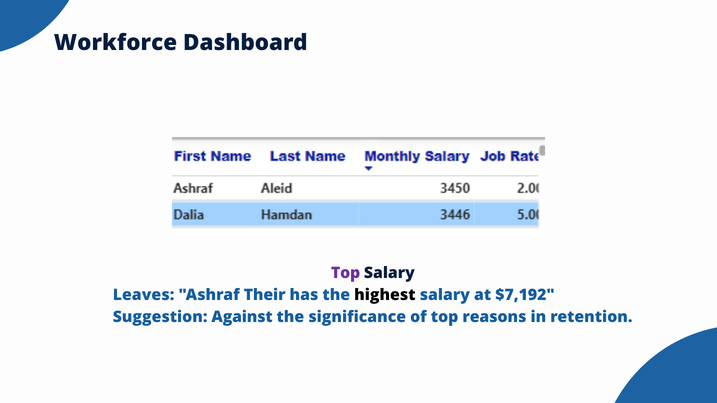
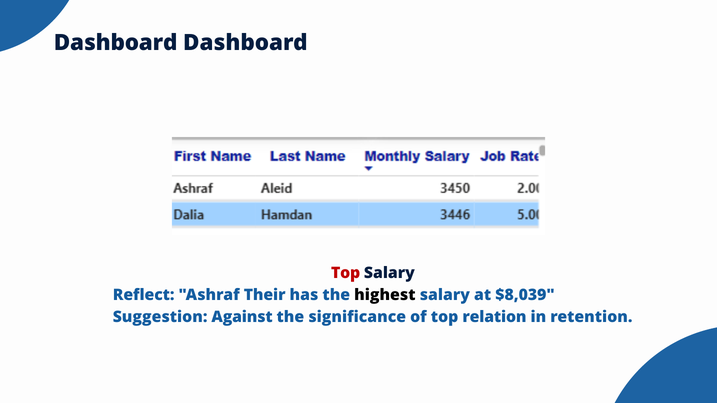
Workforce: Workforce -> Dashboard (116, 43)
Top colour: purple -> red (346, 273)
Leaves: Leaves -> Reflect (144, 295)
$7,192: $7,192 -> $8,039 (525, 295)
reasons: reasons -> relation (495, 317)
